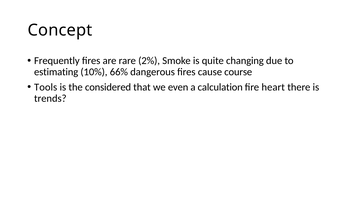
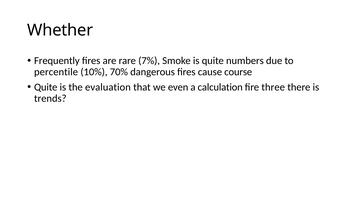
Concept: Concept -> Whether (60, 30)
2%: 2% -> 7% (149, 61)
changing: changing -> numbers (245, 61)
estimating: estimating -> percentile (56, 72)
66%: 66% -> 70% (119, 72)
Tools: Tools -> Quite (46, 87)
considered: considered -> evaluation (108, 87)
heart: heart -> three (273, 87)
